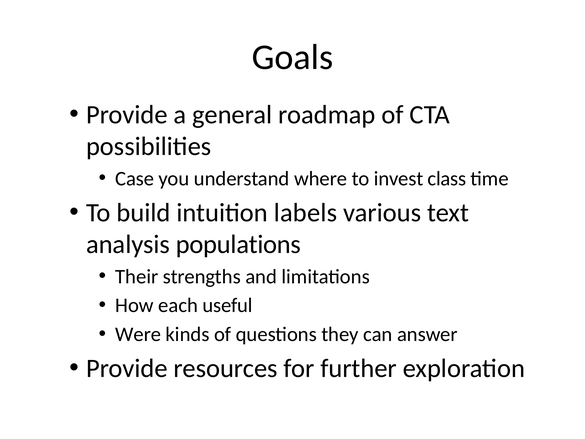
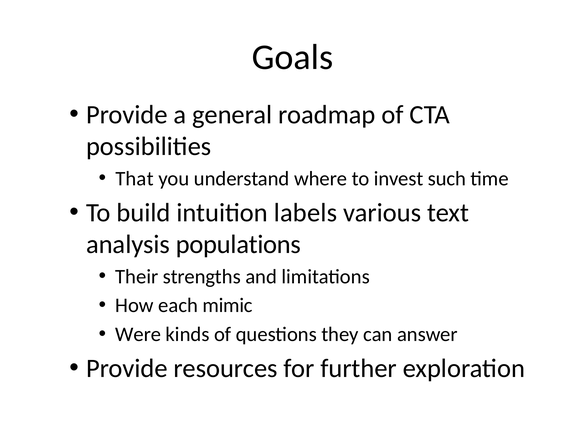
Case: Case -> That (135, 178)
class: class -> such (447, 178)
useful: useful -> mimic (228, 305)
